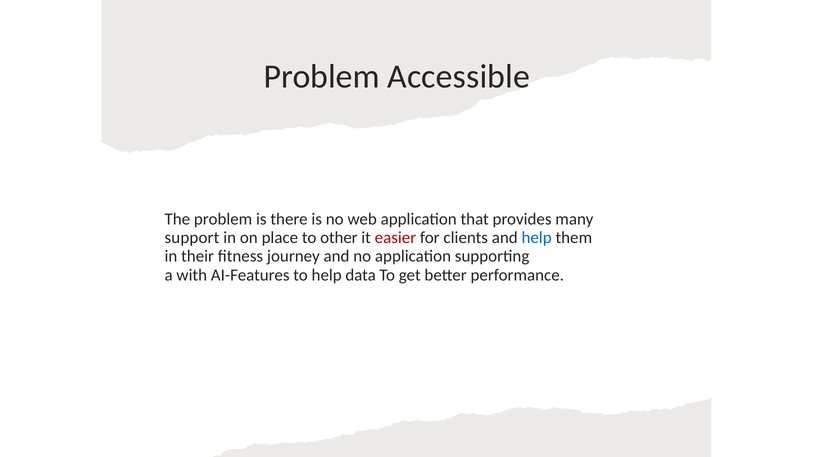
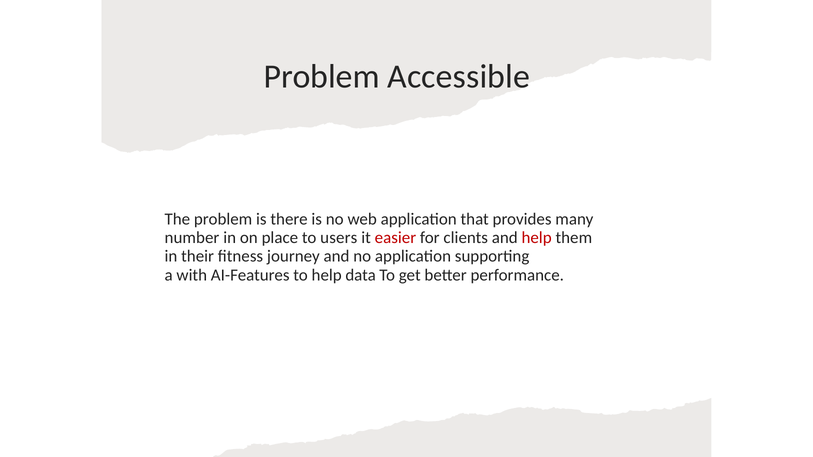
support: support -> number (192, 238)
other: other -> users (339, 238)
help colour: blue -> red (537, 238)
